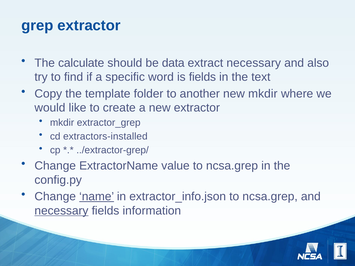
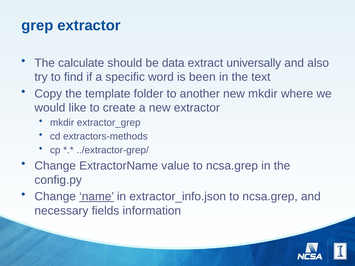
extract necessary: necessary -> universally (254, 63)
is fields: fields -> been (202, 77)
extractors-installed: extractors-installed -> extractors-methods (105, 137)
necessary underline: present -> none (61, 211)
